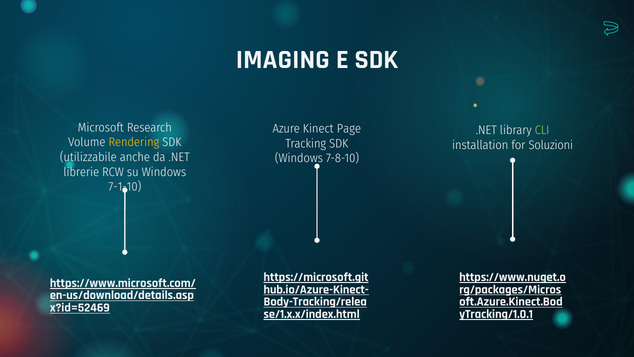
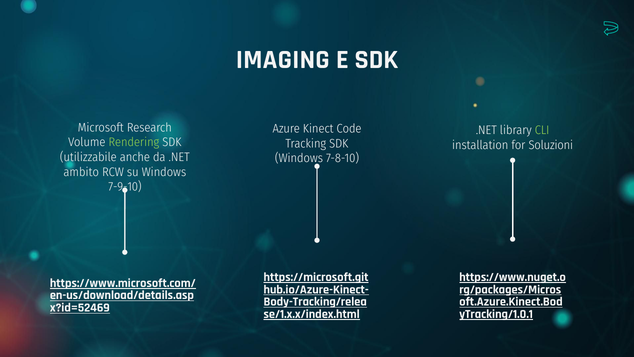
Page: Page -> Code (349, 129)
Rendering colour: yellow -> light green (134, 142)
librerie: librerie -> ambito (81, 172)
7-1-10: 7-1-10 -> 7-9-10 (125, 187)
